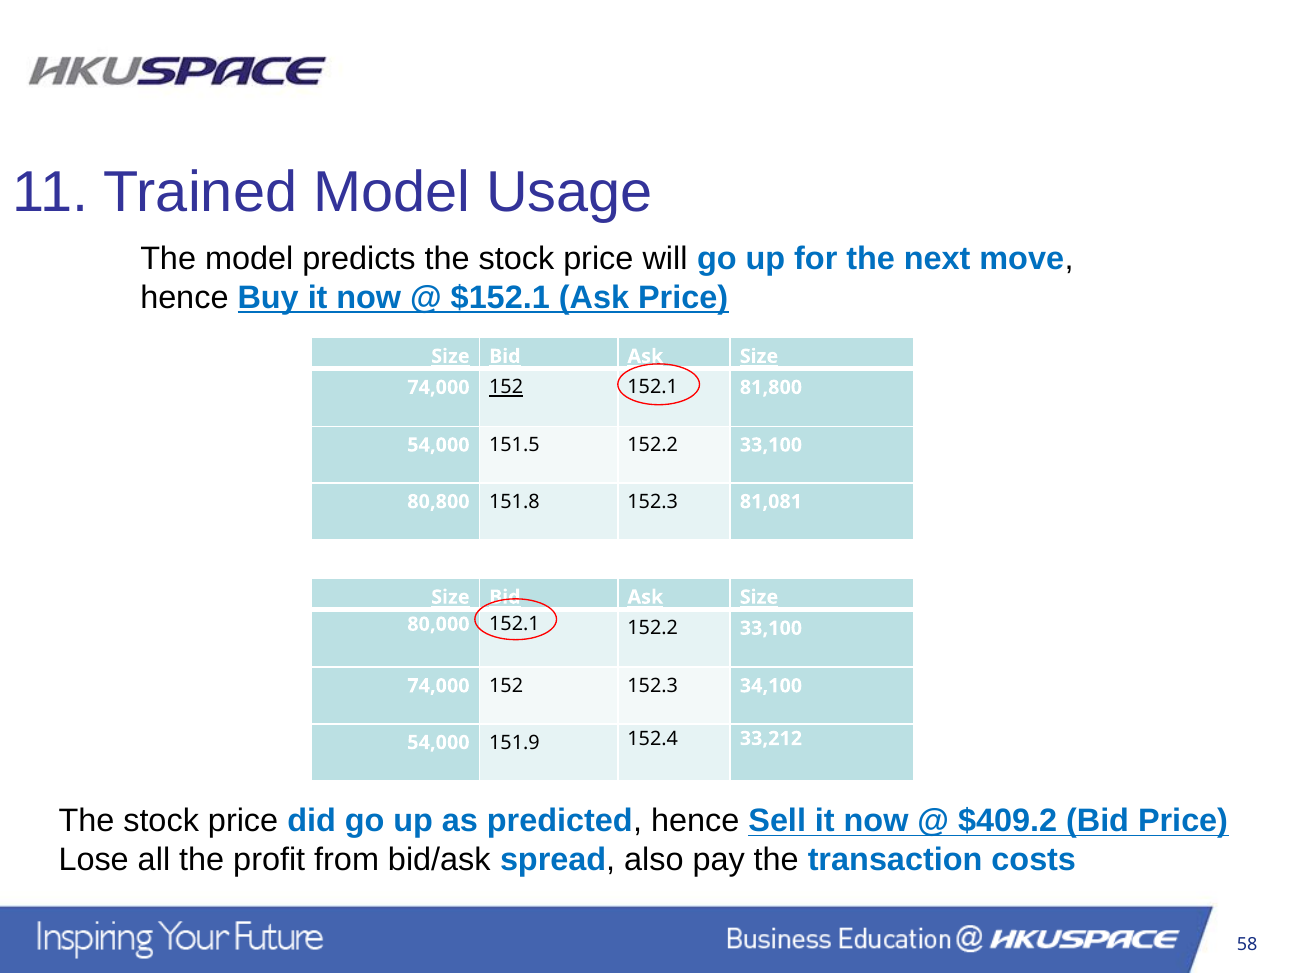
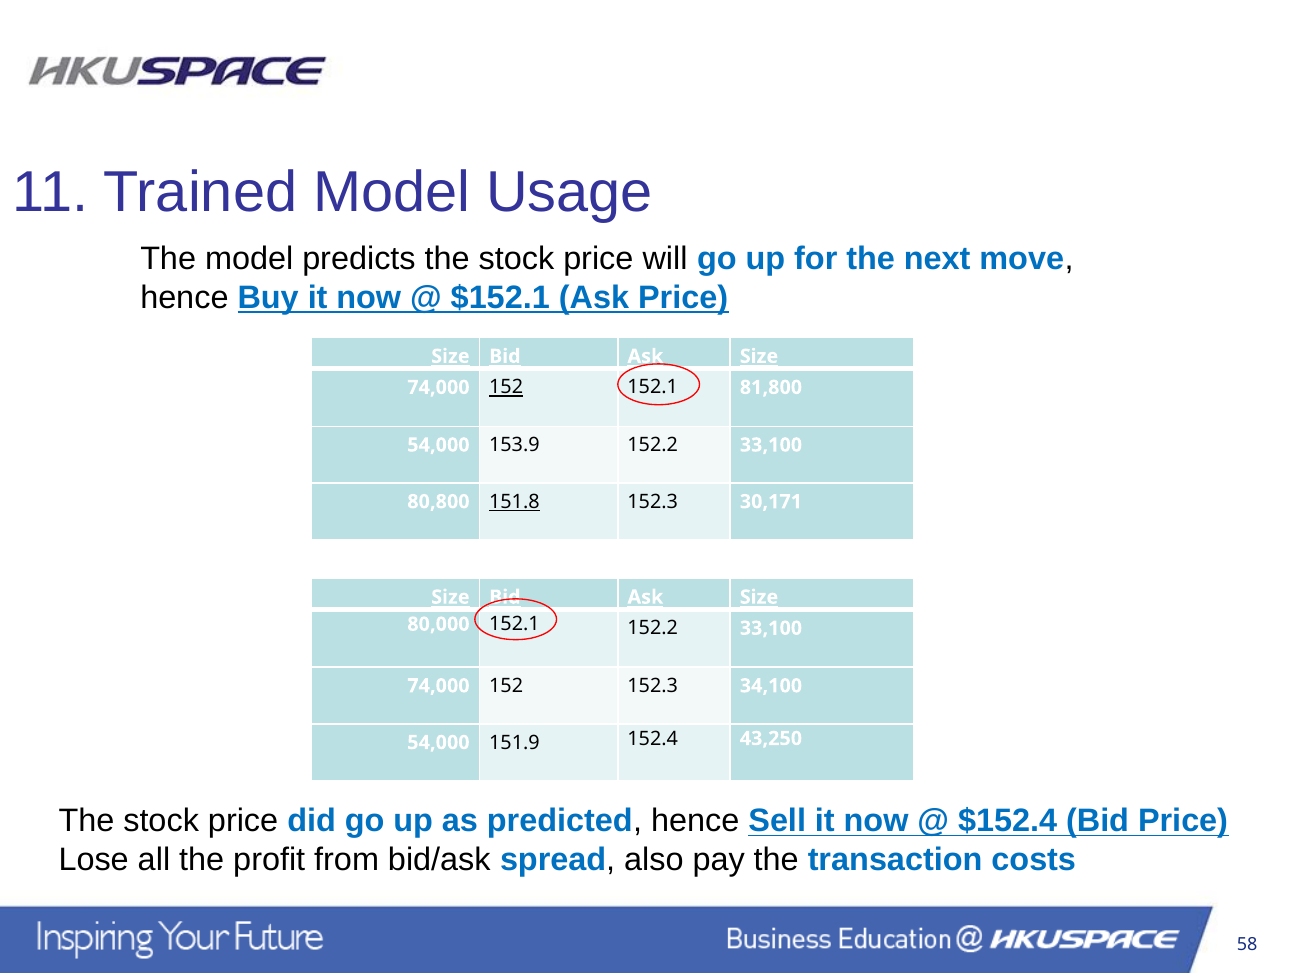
151.5: 151.5 -> 153.9 (514, 445)
151.8 underline: none -> present (514, 502)
81,081: 81,081 -> 30,171 (771, 502)
33,212: 33,212 -> 43,250 (771, 738)
$409.2: $409.2 -> $152.4 (1008, 821)
